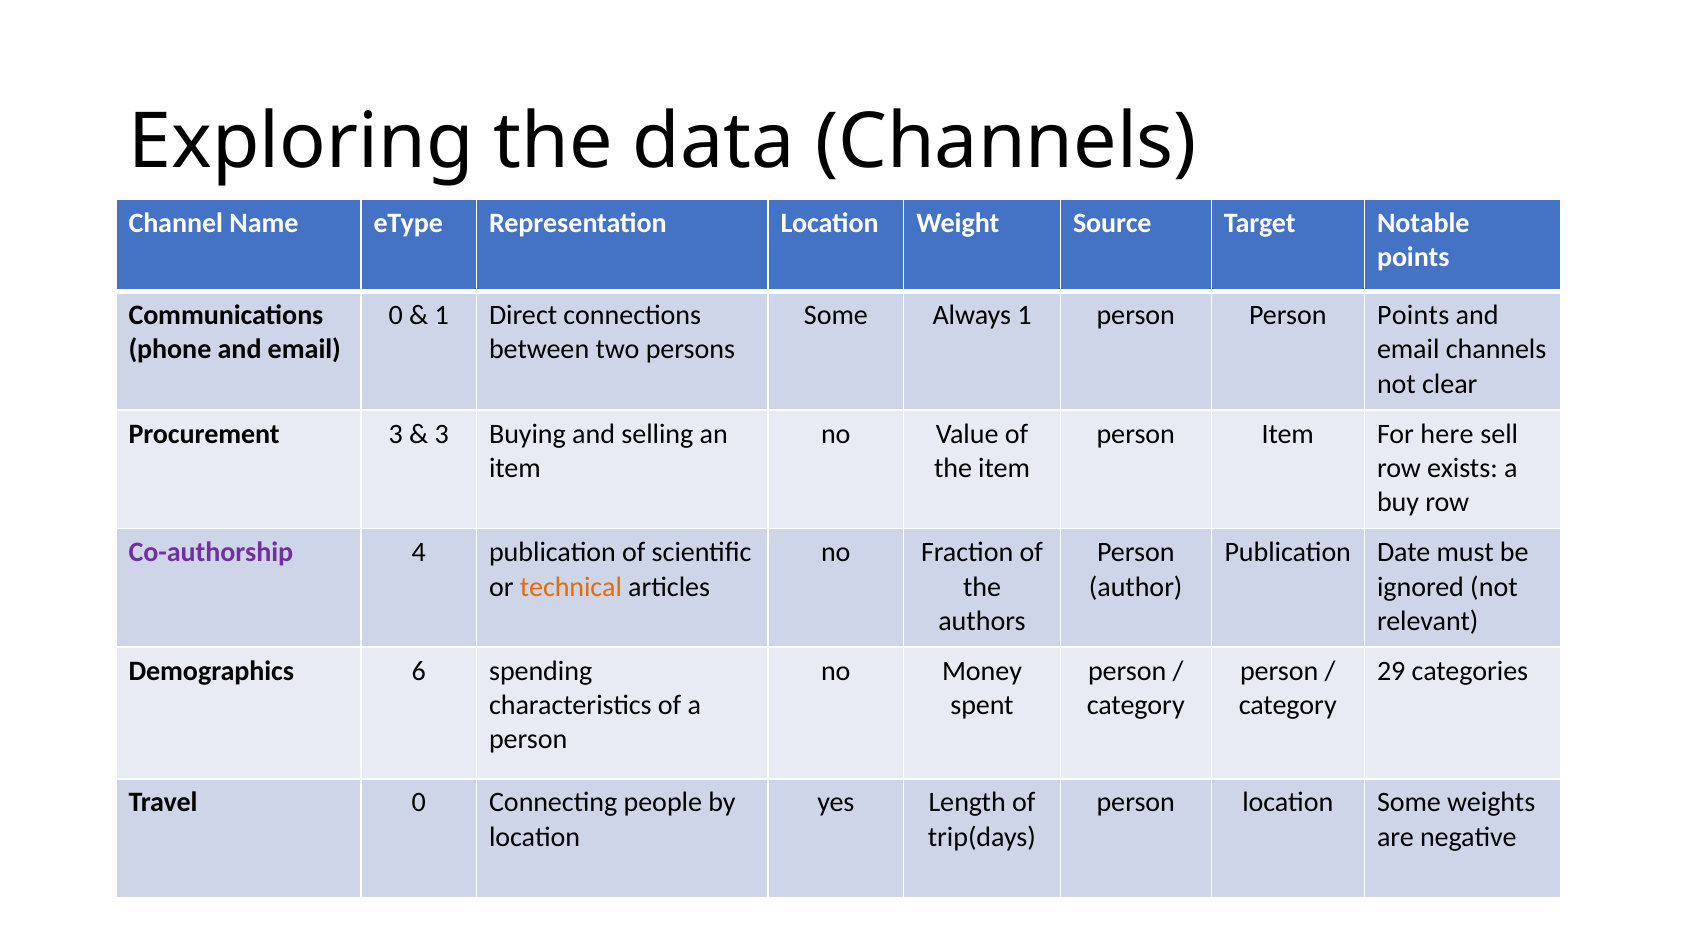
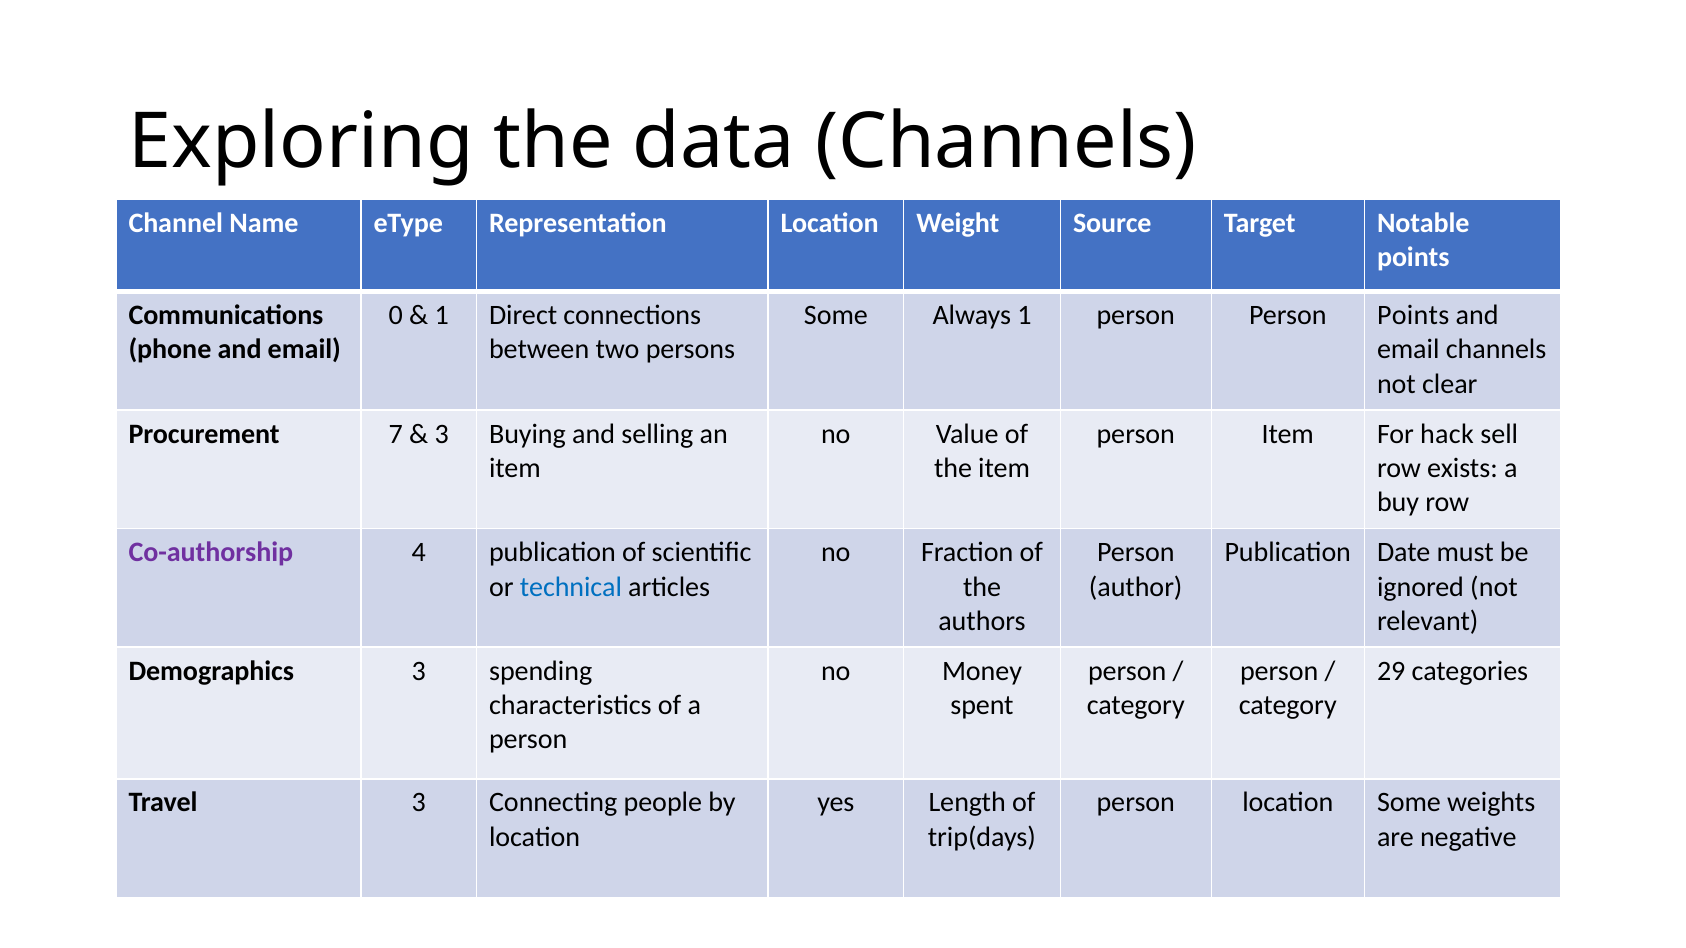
Procurement 3: 3 -> 7 (396, 434)
here: here -> hack (1447, 434)
technical colour: orange -> blue (571, 587)
Demographics 6: 6 -> 3 (419, 671)
Travel 0: 0 -> 3 (419, 803)
